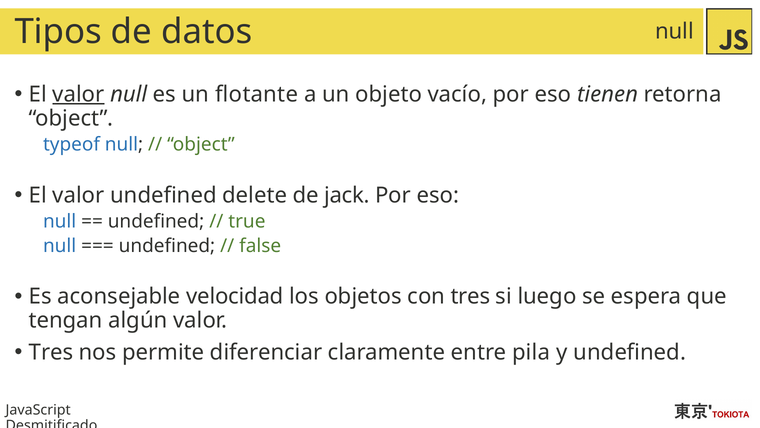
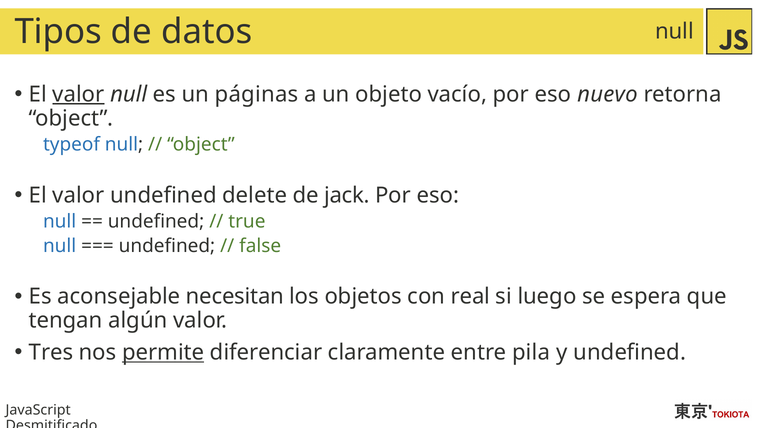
flotante: flotante -> páginas (257, 94)
tienen: tienen -> nuevo (607, 94)
velocidad: velocidad -> necesitan (235, 296)
con tres: tres -> real (470, 296)
permite underline: none -> present (163, 352)
